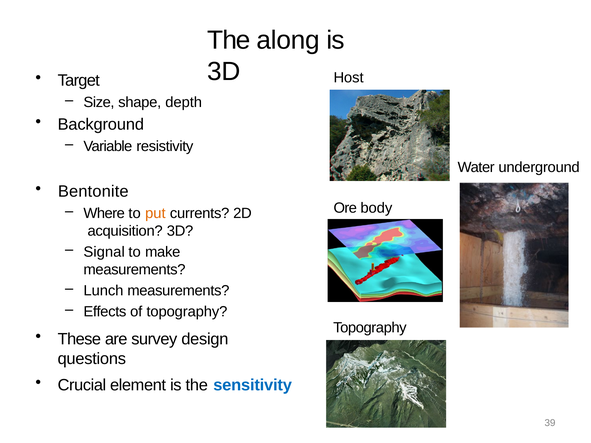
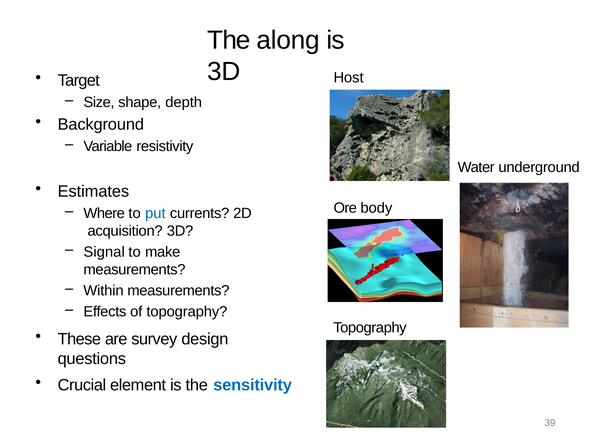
Bentonite: Bentonite -> Estimates (93, 192)
put colour: orange -> blue (155, 213)
Lunch: Lunch -> Within (104, 291)
